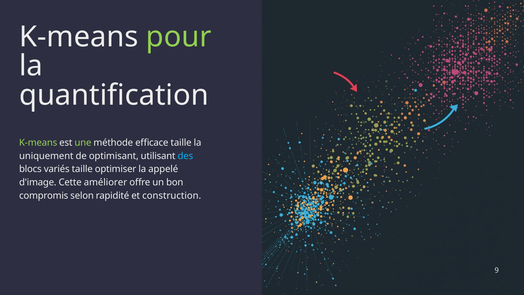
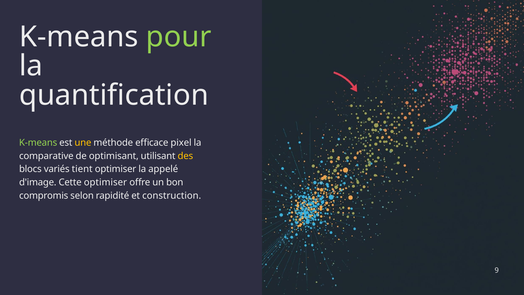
une colour: light green -> yellow (83, 143)
efficace taille: taille -> pixel (181, 143)
uniquement: uniquement -> comparative (46, 156)
des colour: light blue -> yellow (185, 156)
variés taille: taille -> tient (82, 169)
Cette améliorer: améliorer -> optimiser (105, 182)
